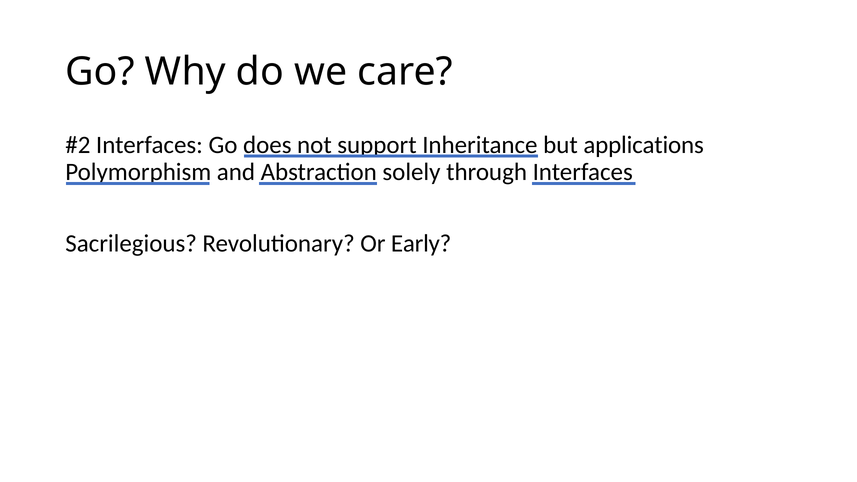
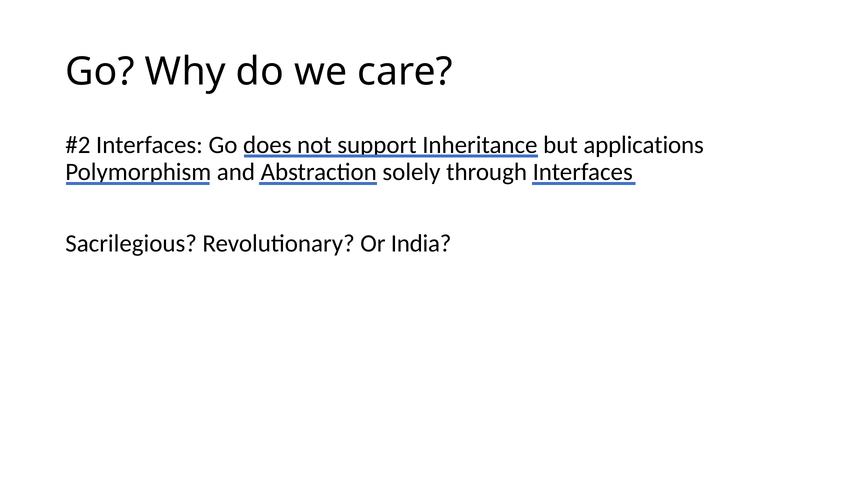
Early: Early -> India (421, 244)
